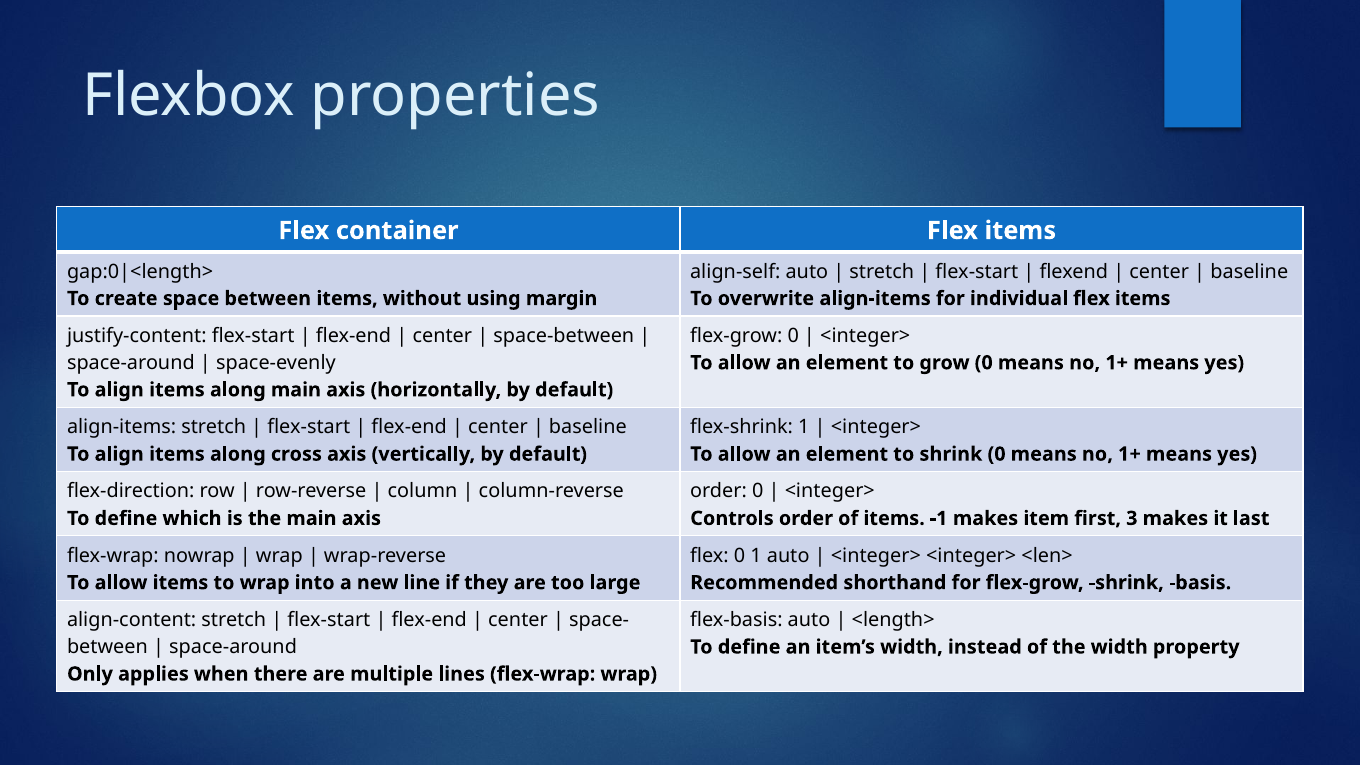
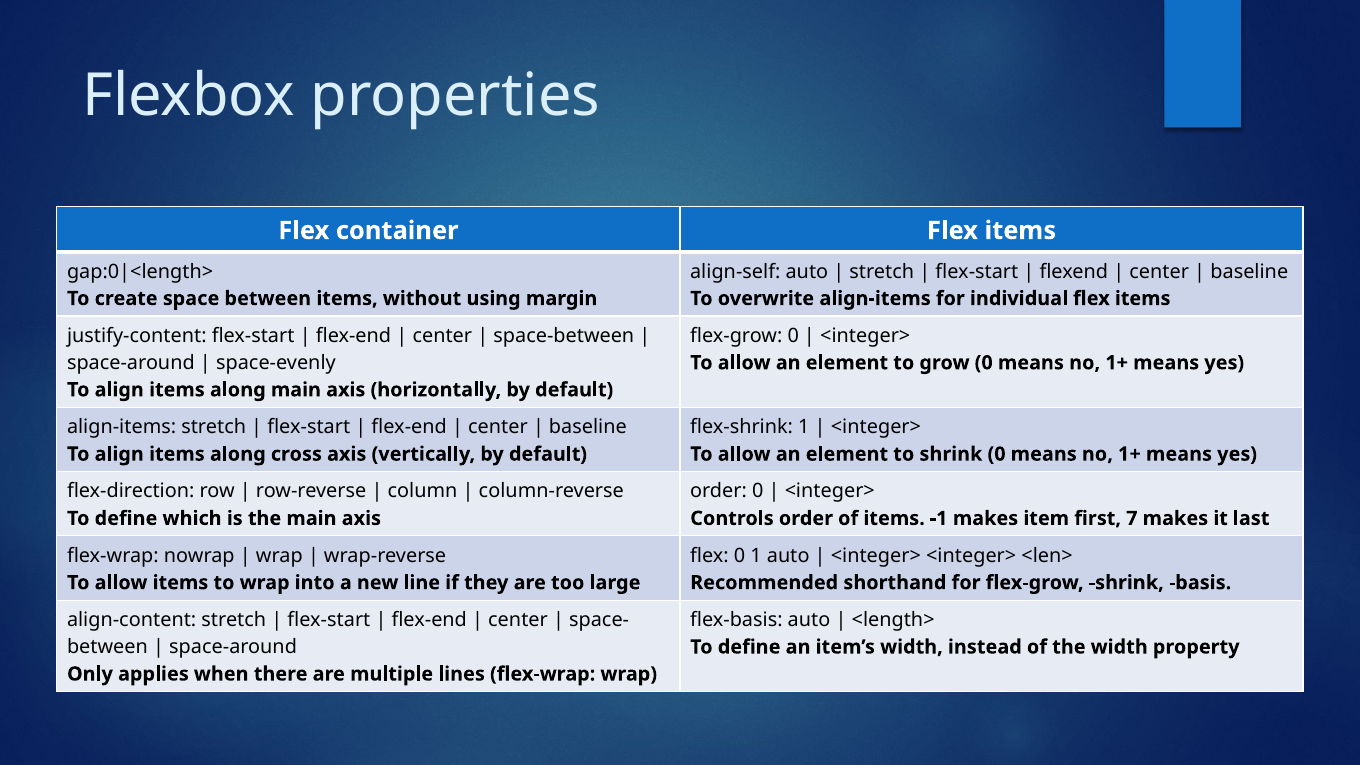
3: 3 -> 7 (1132, 518)
